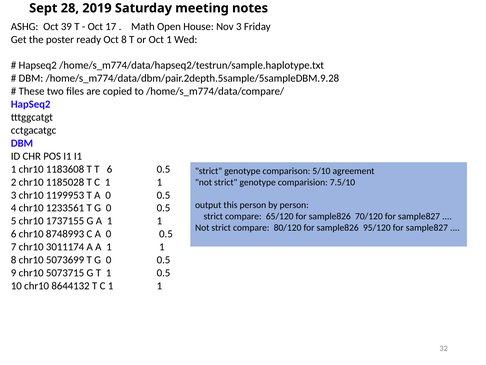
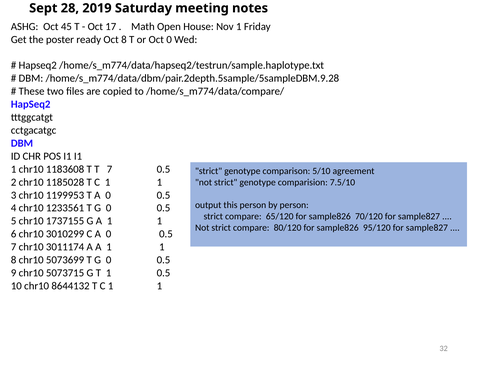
39: 39 -> 45 (66, 26)
Nov 3: 3 -> 1 (239, 26)
Oct 1: 1 -> 0 (169, 39)
T 6: 6 -> 7 (110, 169)
8748993: 8748993 -> 3010299 (65, 234)
